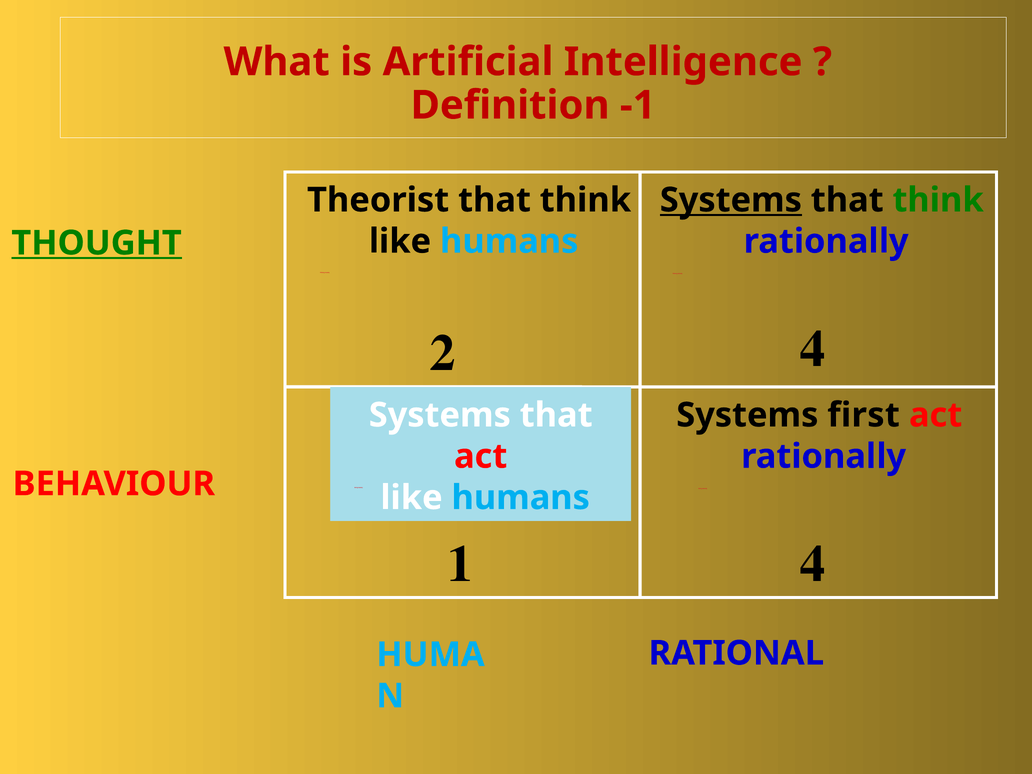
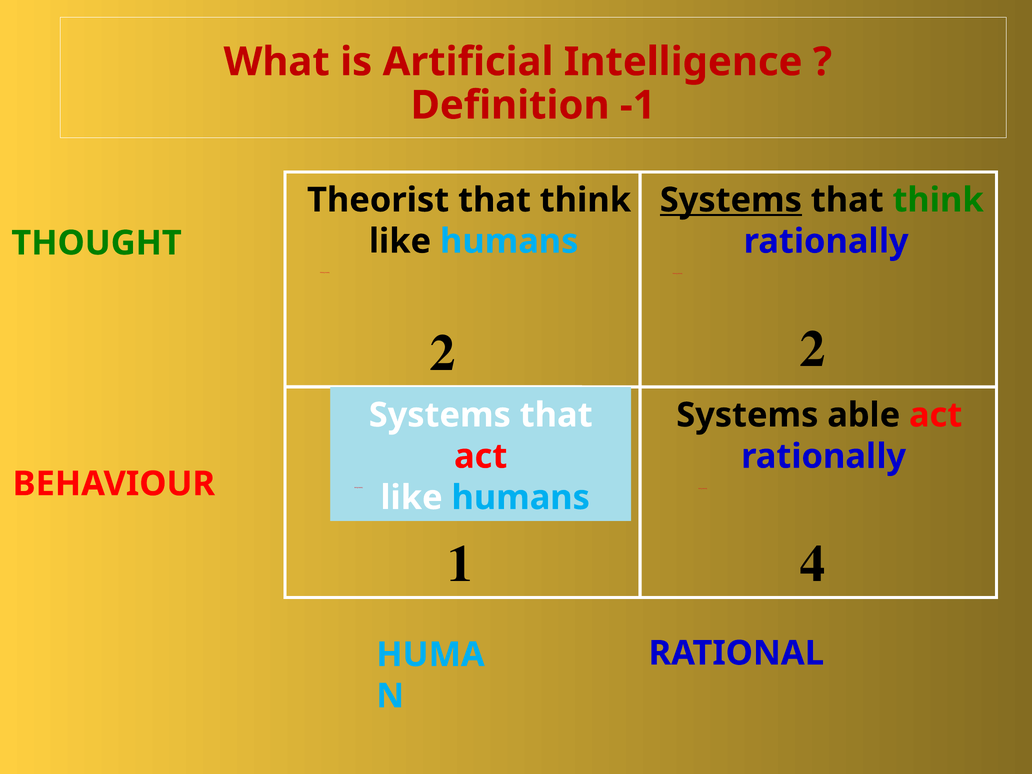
THOUGHT underline: present -> none (97, 243)
2 4: 4 -> 2 (813, 349)
first: first -> able (864, 415)
